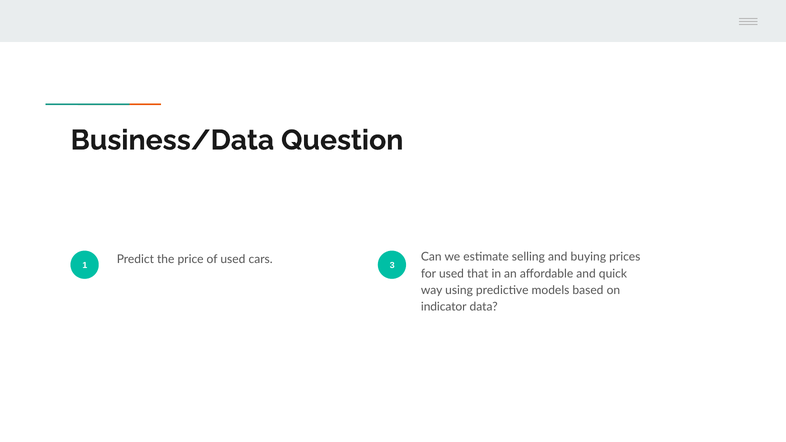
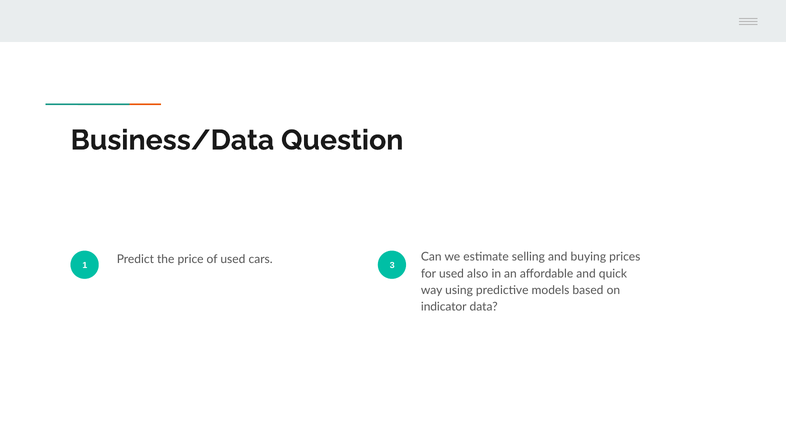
that: that -> also (478, 274)
